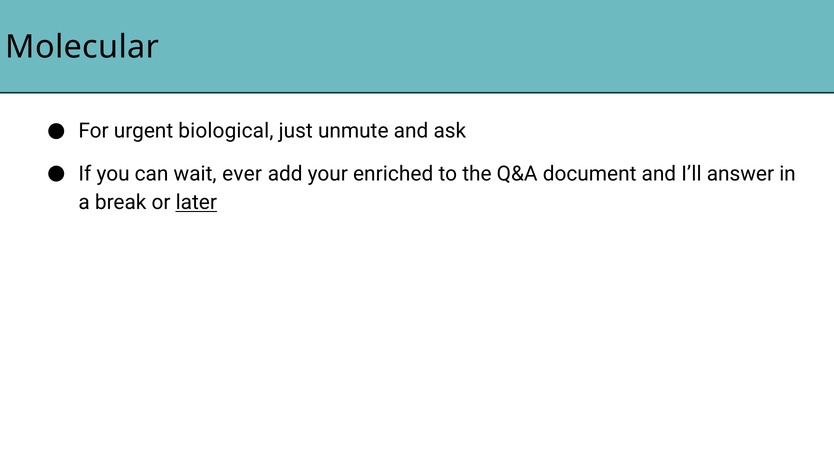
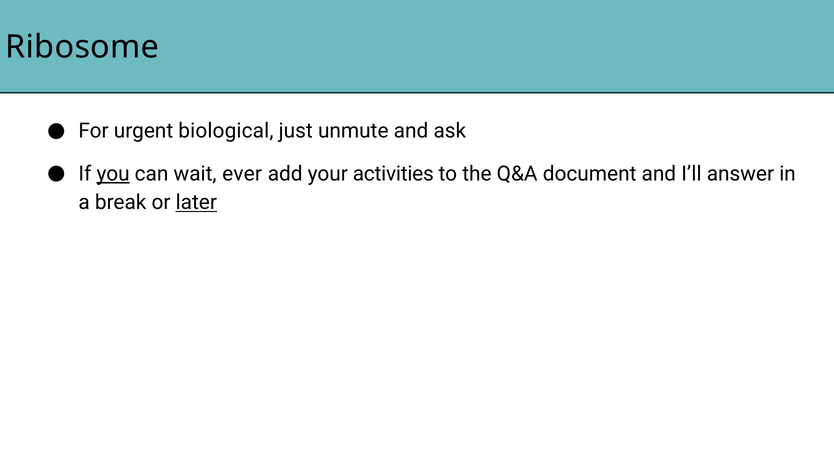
Molecular: Molecular -> Ribosome (82, 47)
you underline: none -> present (113, 174)
enriched: enriched -> activities (393, 174)
